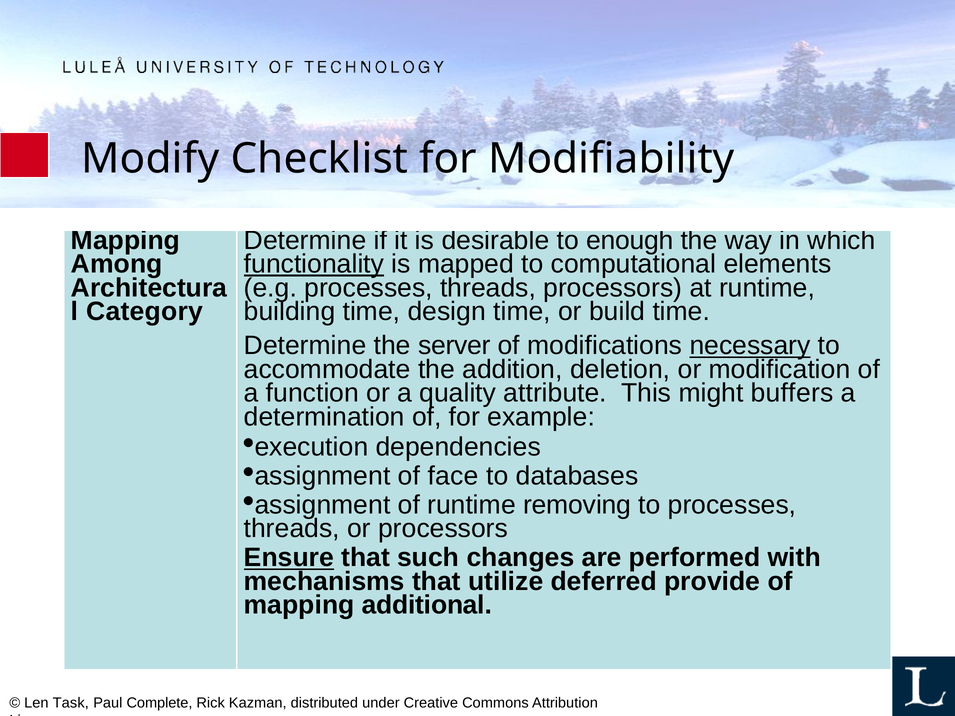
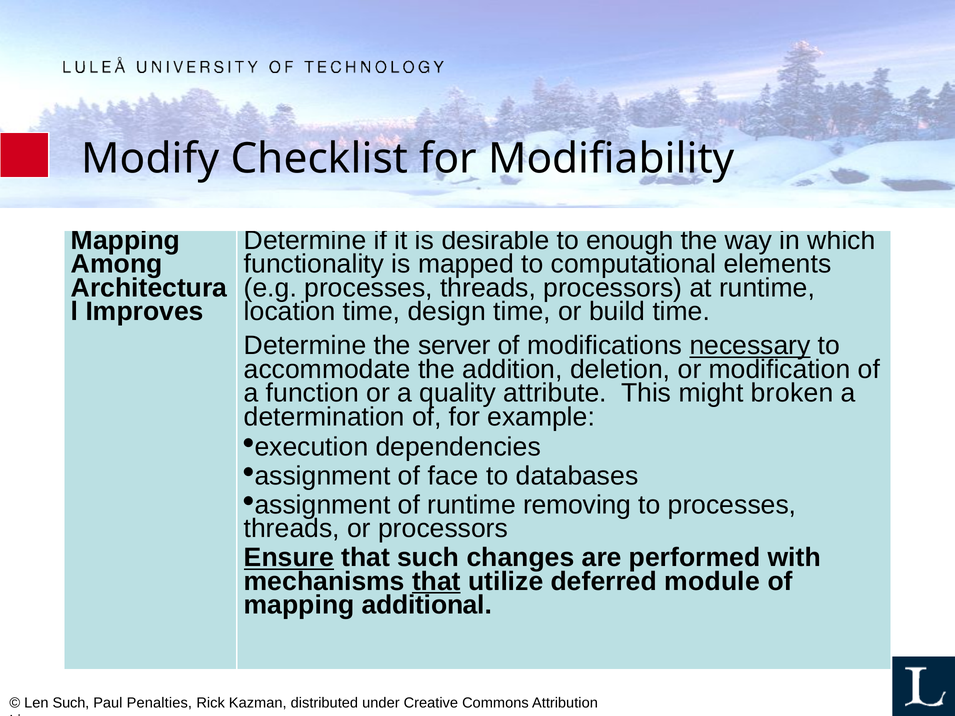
functionality underline: present -> none (314, 264)
Category: Category -> Improves (145, 312)
building: building -> location (290, 312)
buffers: buffers -> broken (792, 393)
that underline: none -> present (436, 582)
provide: provide -> module (712, 582)
Len Task: Task -> Such (71, 703)
Complete: Complete -> Penalties (159, 703)
